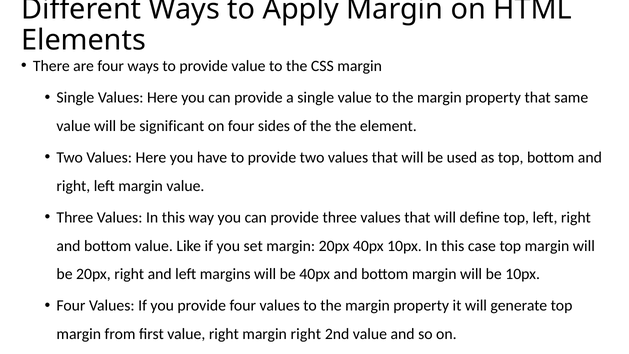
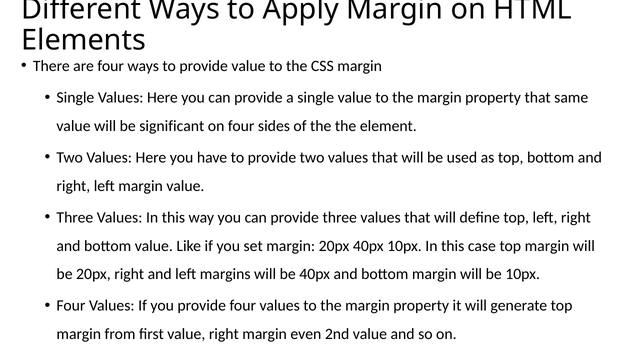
margin right: right -> even (306, 334)
